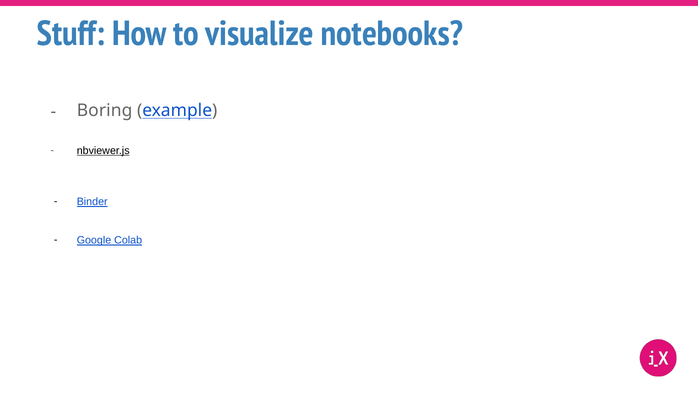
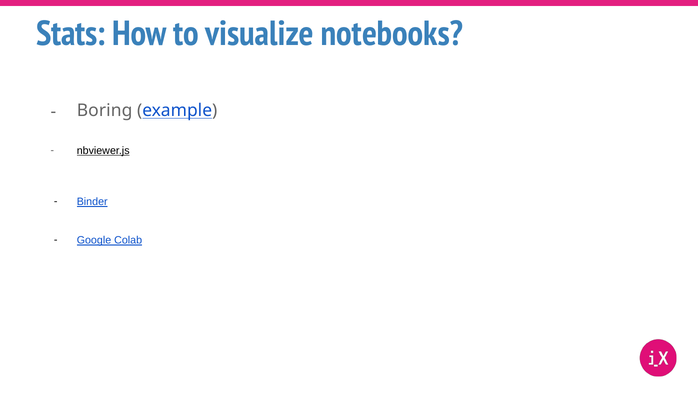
Stuff: Stuff -> Stats (71, 34)
